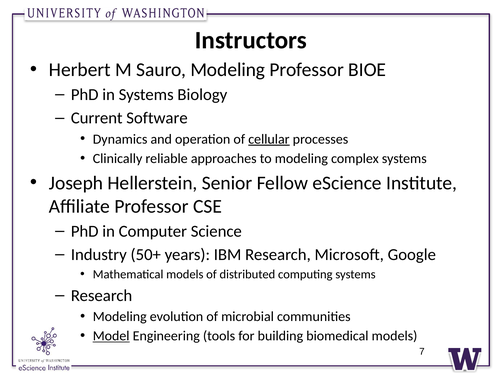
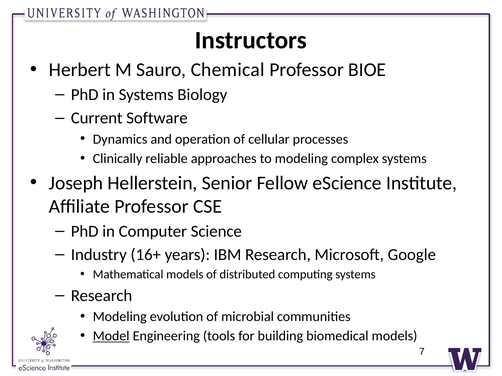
Sauro Modeling: Modeling -> Chemical (228, 70)
cellular underline: present -> none (269, 139)
50+: 50+ -> 16+ (146, 255)
